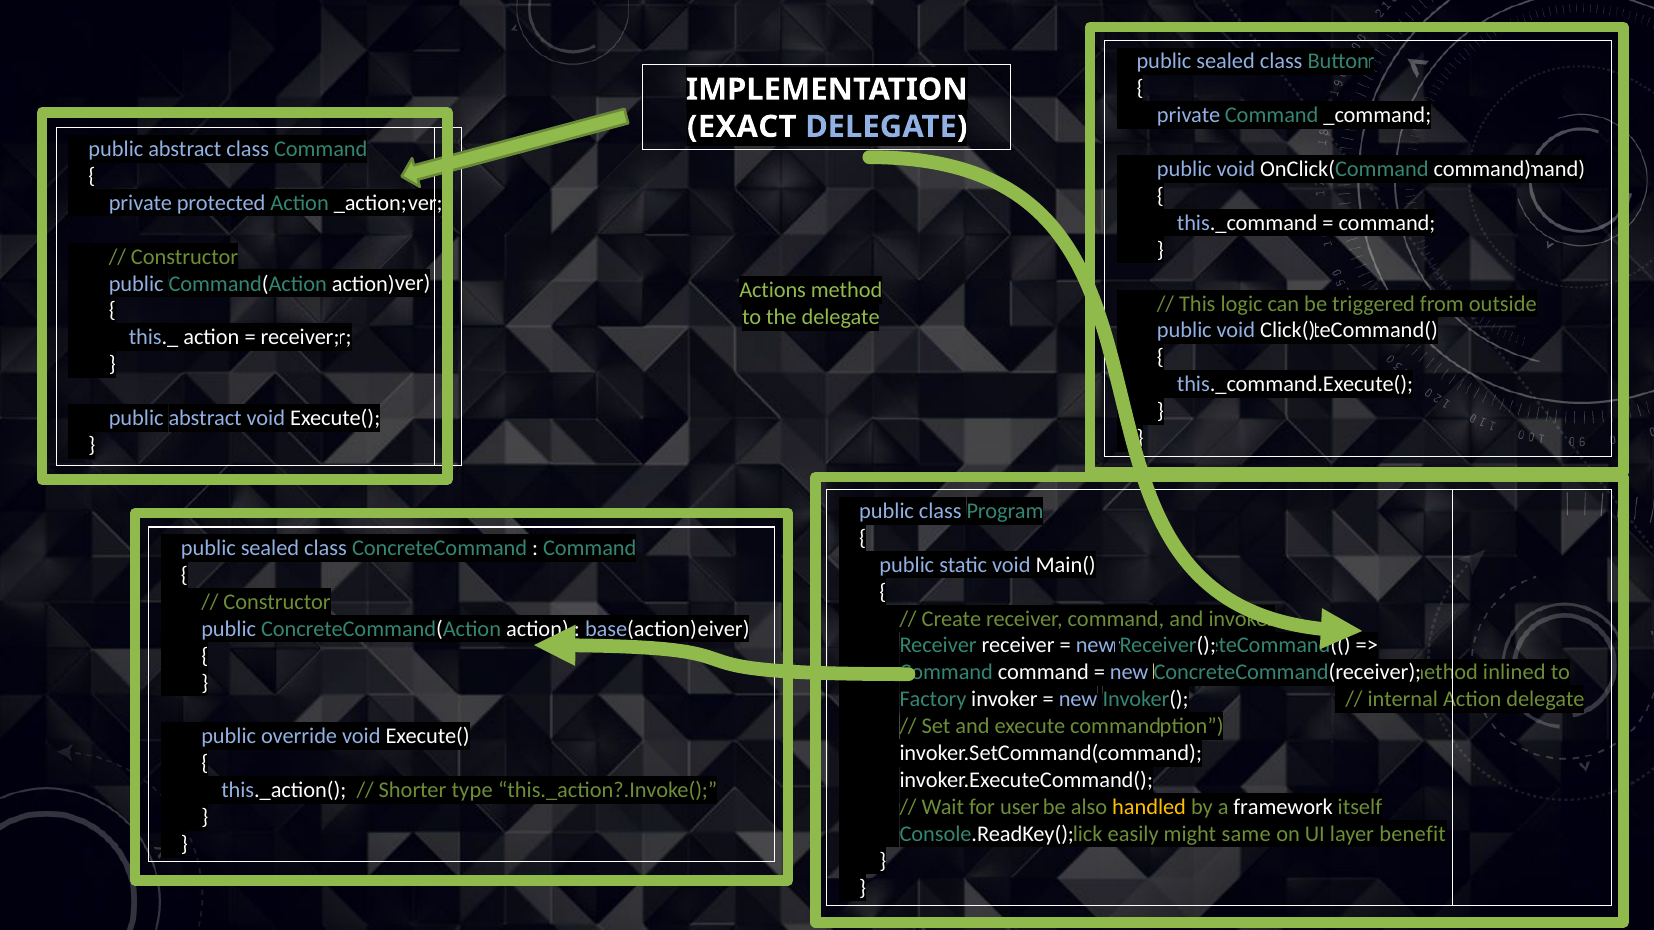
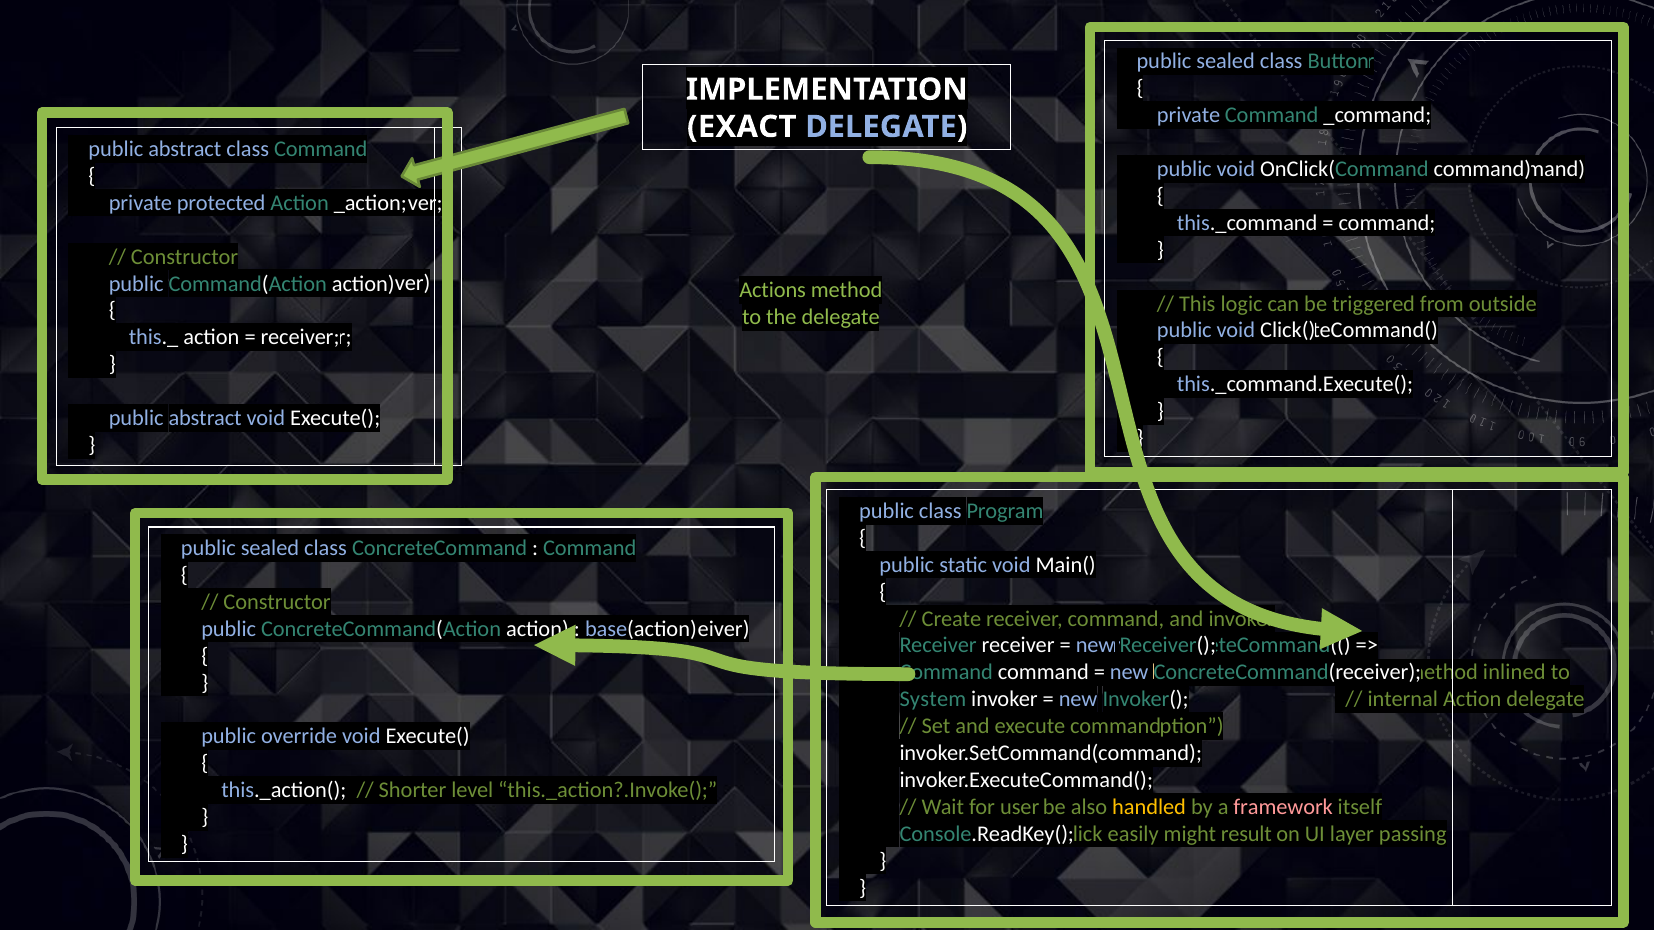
Factory: Factory -> System (933, 700)
type: type -> level (472, 791)
framework colour: white -> pink (1283, 807)
same: same -> result (1246, 834)
benefit: benefit -> passing (1413, 834)
